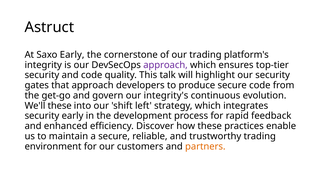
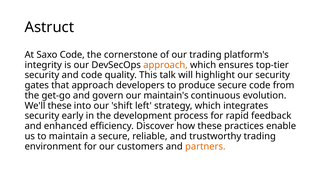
Saxo Early: Early -> Code (72, 55)
approach colour: purple -> orange (165, 65)
integrity's: integrity's -> maintain's (166, 95)
